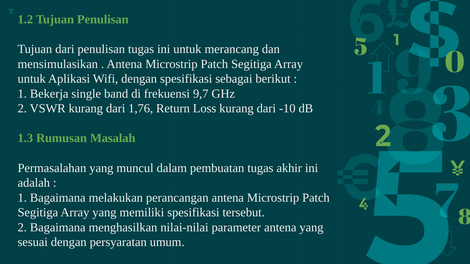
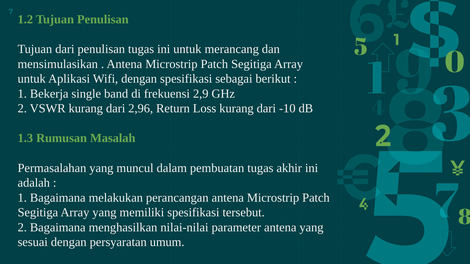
9,7: 9,7 -> 2,9 (201, 94)
1,76: 1,76 -> 2,96 (141, 109)
